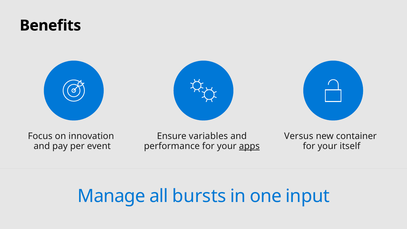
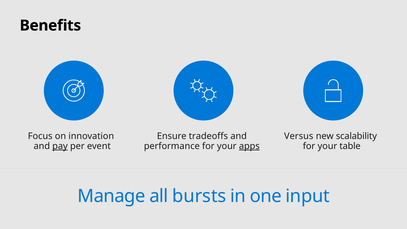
variables: variables -> tradeoffs (208, 136)
container: container -> scalability (356, 136)
pay underline: none -> present (60, 146)
itself: itself -> table (350, 146)
